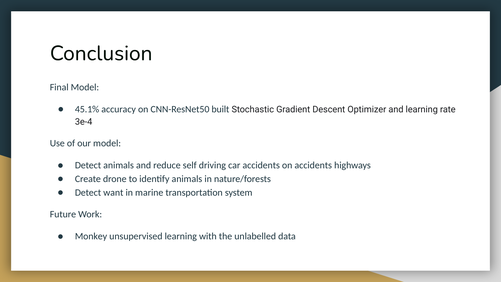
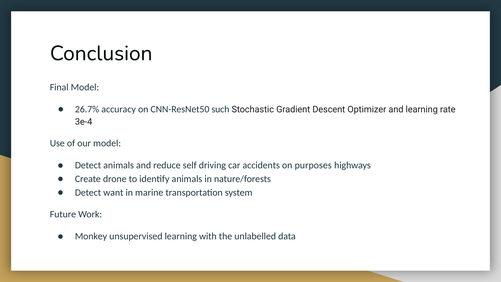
45.1%: 45.1% -> 26.7% (87, 109)
built: built -> such (220, 109)
on accidents: accidents -> purposes (313, 165)
